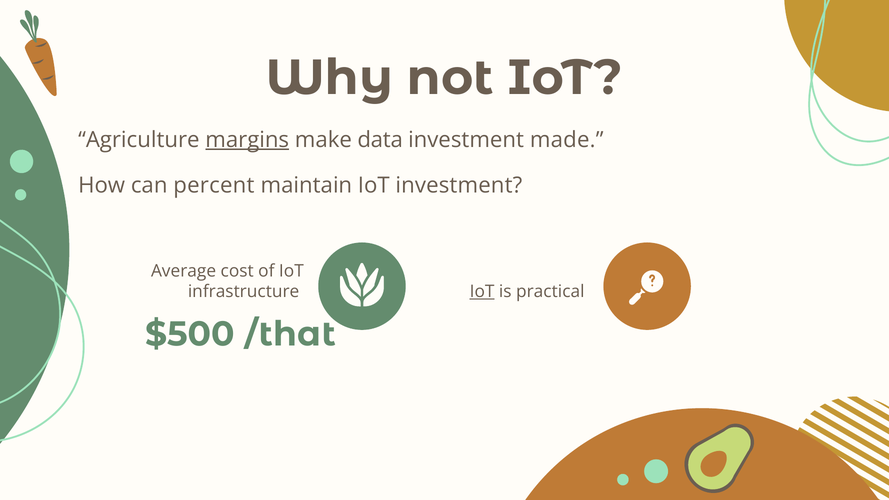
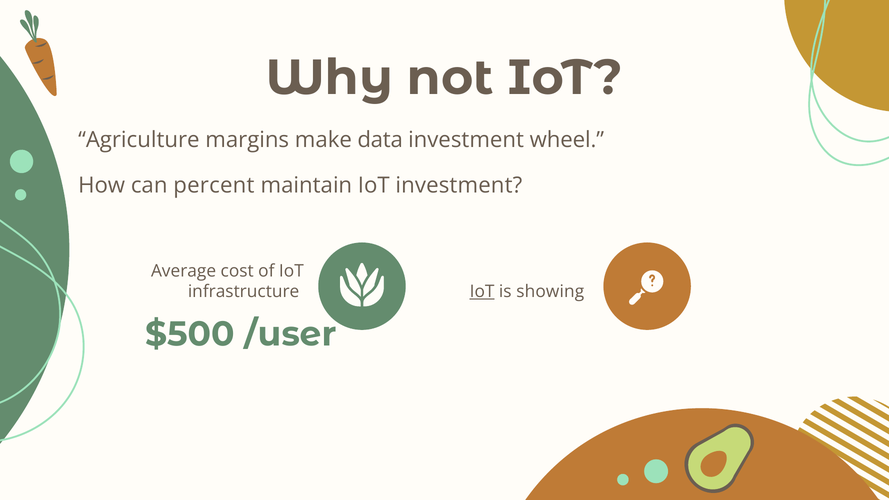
margins underline: present -> none (247, 140)
made: made -> wheel (567, 140)
practical: practical -> showing (550, 292)
/that: /that -> /user (290, 334)
